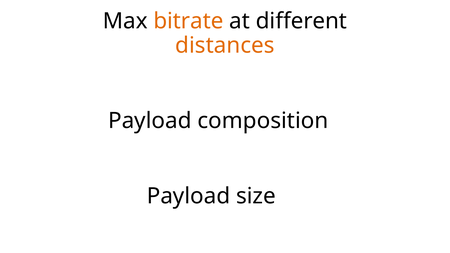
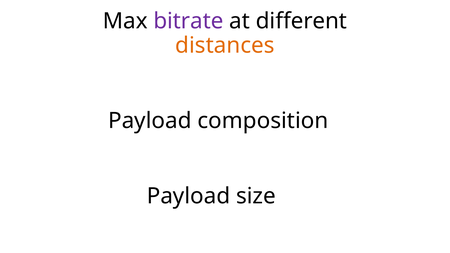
bitrate colour: orange -> purple (188, 21)
